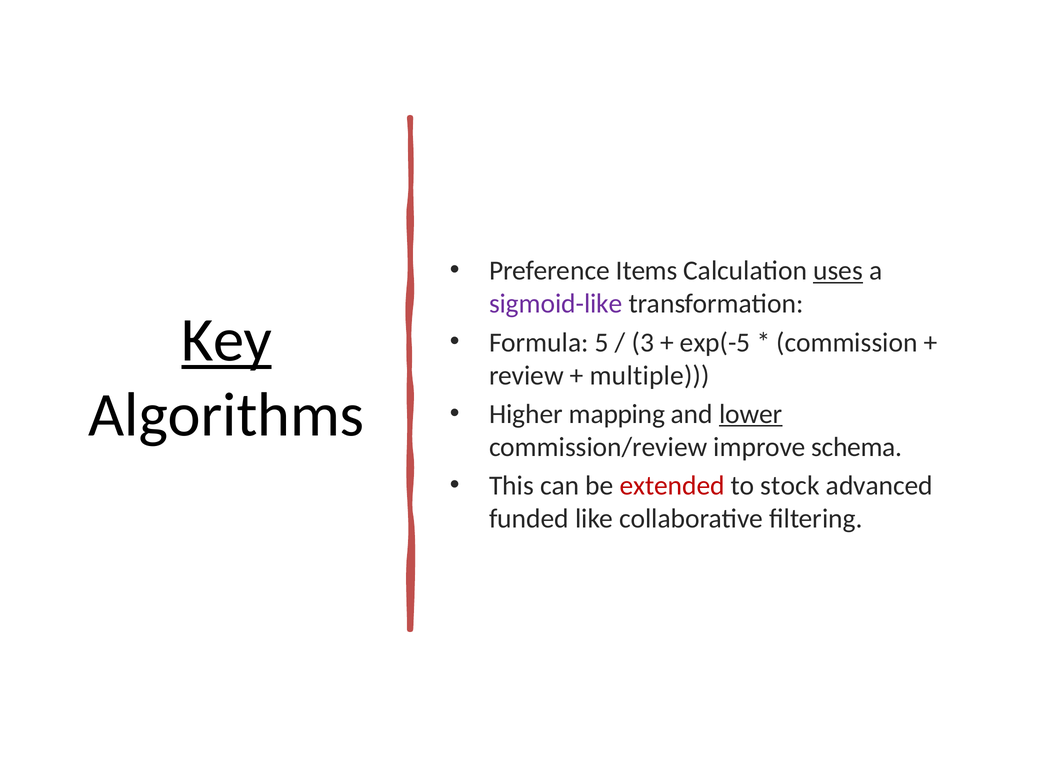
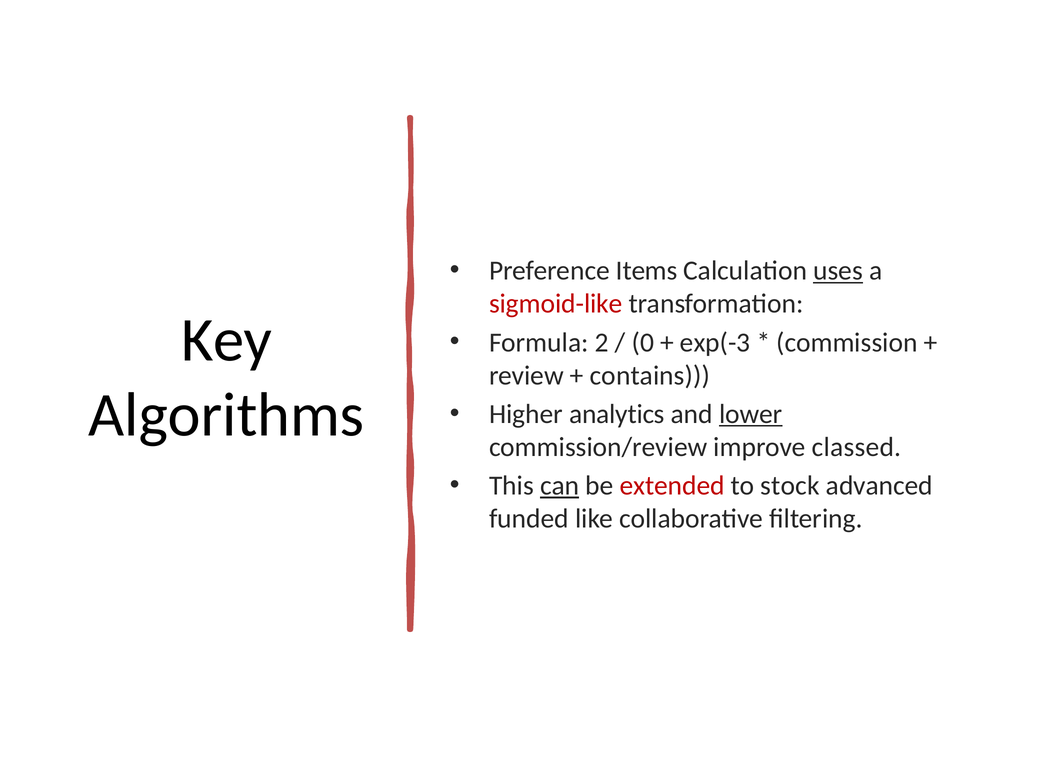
sigmoid-like colour: purple -> red (556, 304)
Key underline: present -> none (227, 340)
5: 5 -> 2 (602, 342)
3: 3 -> 0 (643, 342)
exp(-5: exp(-5 -> exp(-3 (715, 342)
multiple: multiple -> contains (650, 375)
mapping: mapping -> analytics (617, 414)
schema: schema -> classed (856, 447)
can underline: none -> present (560, 486)
